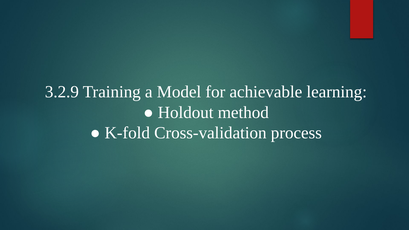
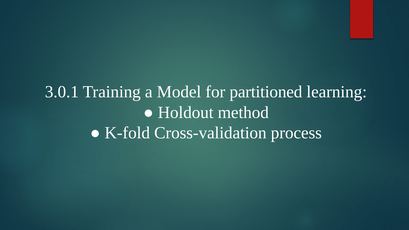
3.2.9: 3.2.9 -> 3.0.1 (62, 92)
achievable: achievable -> partitioned (266, 92)
